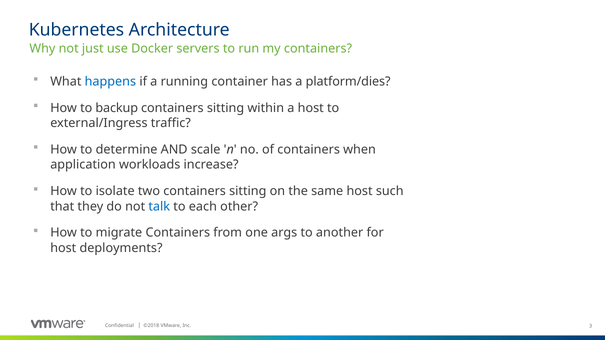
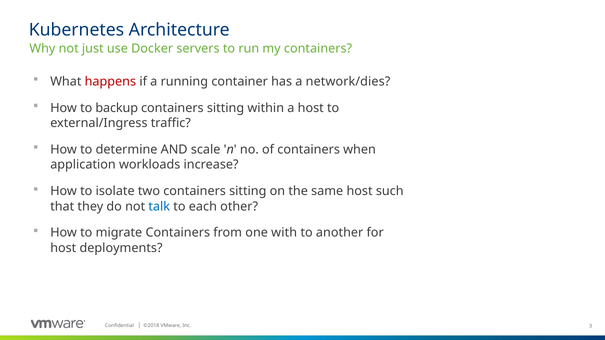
happens colour: blue -> red (110, 82)
platform/dies: platform/dies -> network/dies (348, 82)
args: args -> with (284, 233)
